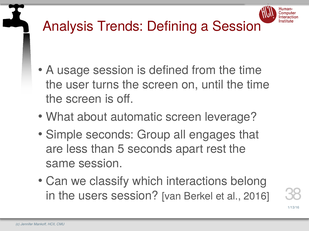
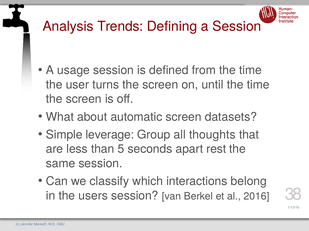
leverage: leverage -> datasets (231, 117)
Simple seconds: seconds -> leverage (110, 135)
engages: engages -> thoughts (212, 135)
